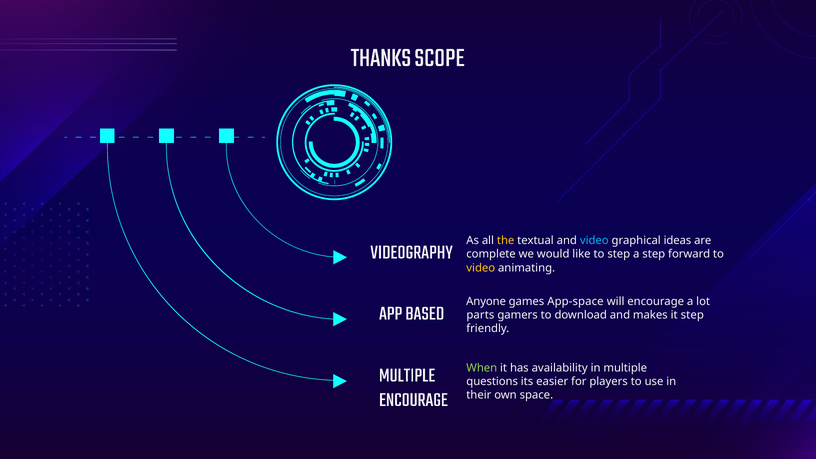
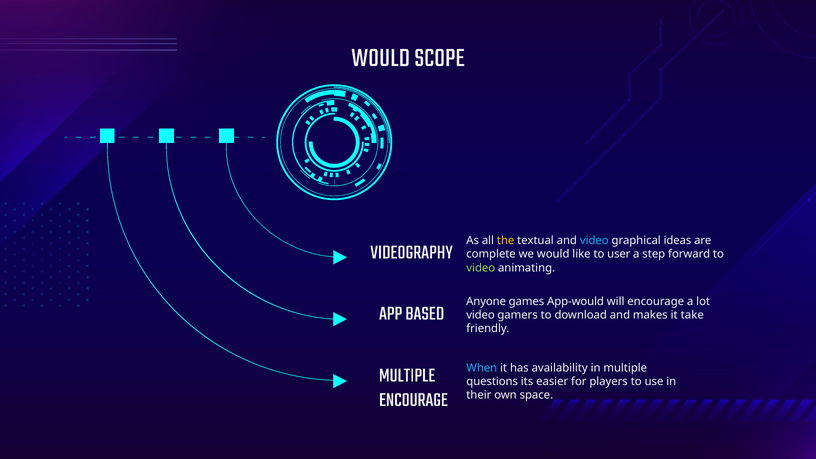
THANKS: THANKS -> WOULD (381, 57)
to step: step -> user (619, 254)
video colour: yellow -> light green (481, 268)
App-space: App-space -> App-would (576, 301)
parts: parts -> video (481, 315)
it step: step -> take (692, 315)
When colour: light green -> light blue (482, 368)
